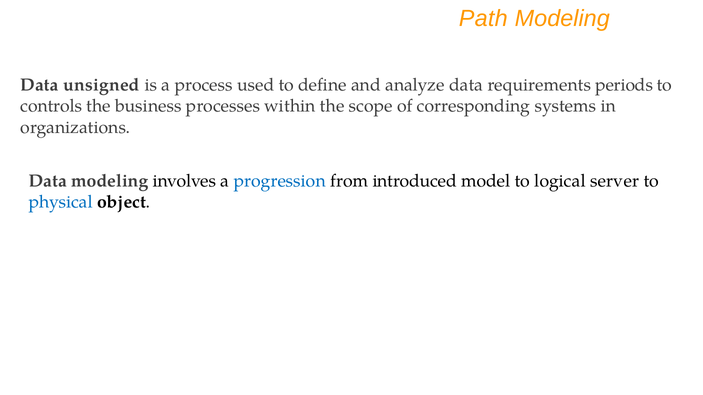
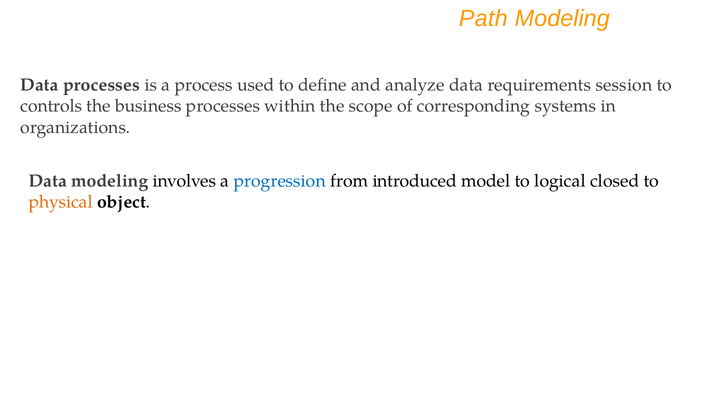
Data unsigned: unsigned -> processes (102, 85)
periods: periods -> session (624, 85)
server: server -> closed (615, 181)
physical colour: blue -> orange (61, 202)
